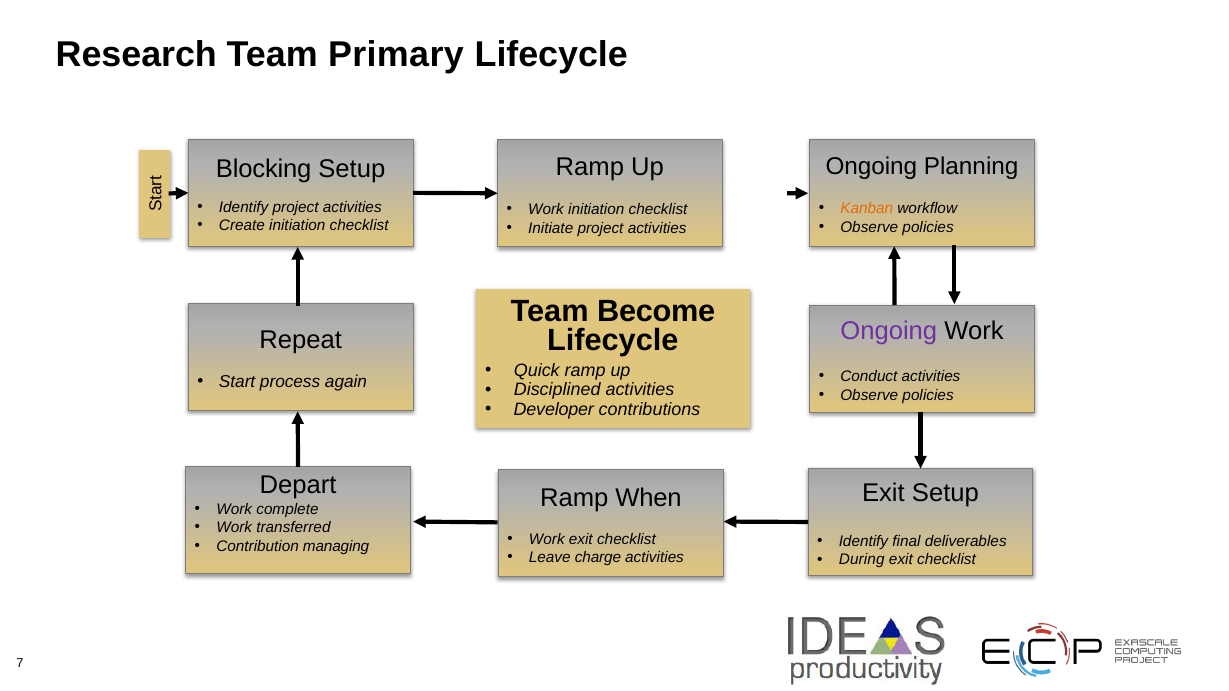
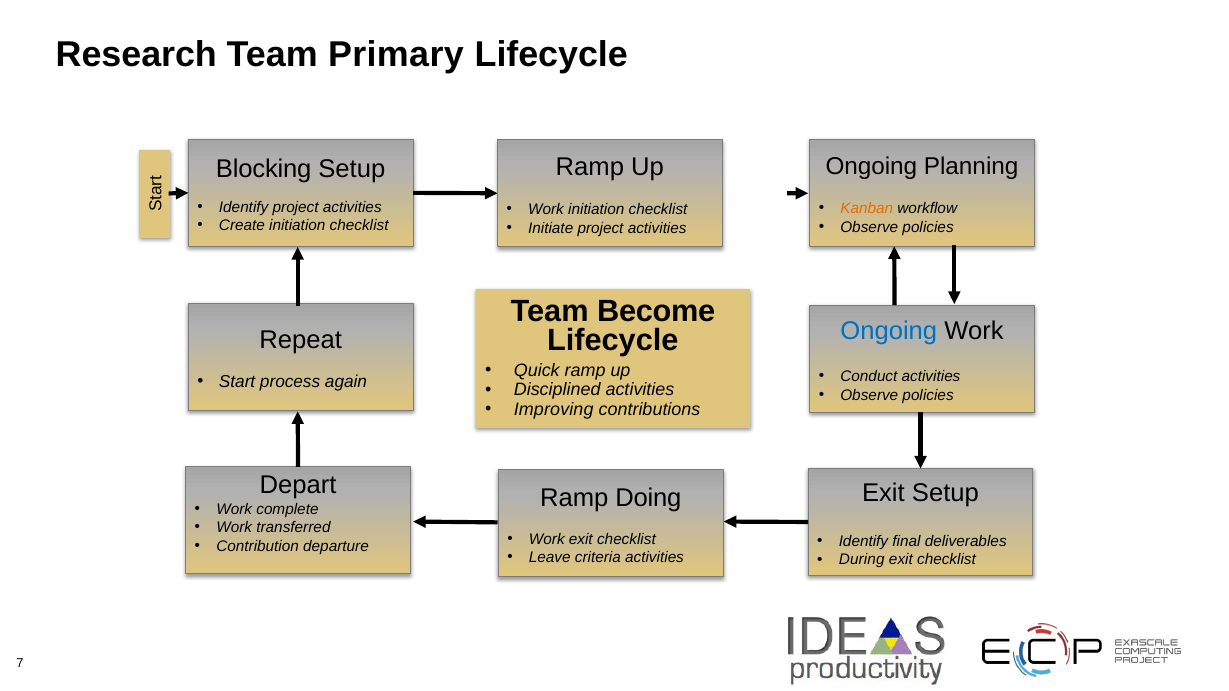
Ongoing colour: purple -> blue (889, 331)
Developer: Developer -> Improving (554, 409)
When: When -> Doing (648, 499)
managing: managing -> departure (336, 546)
charge: charge -> criteria (598, 558)
